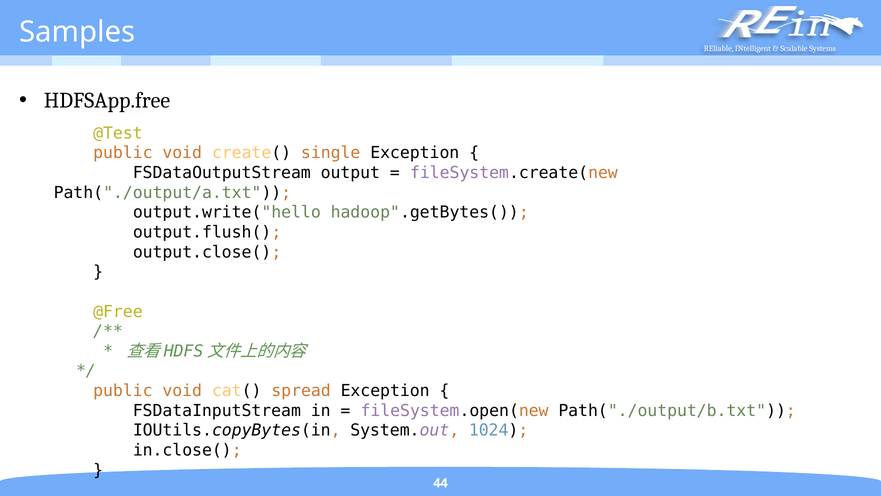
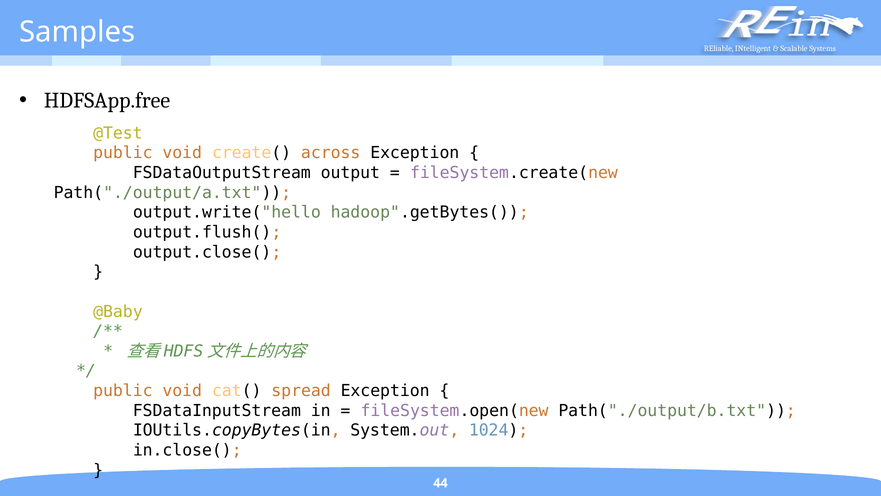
single: single -> across (331, 153)
@Free: @Free -> @Baby (118, 311)
